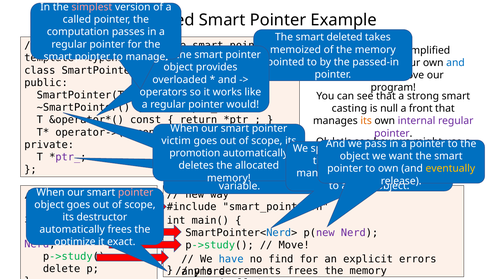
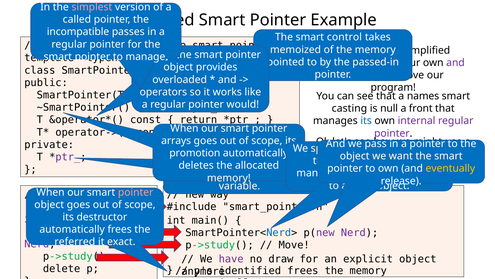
computation: computation -> incompatible (78, 32)
deleted: deleted -> control (344, 37)
and colour: blue -> purple (455, 63)
strong: strong -> names (423, 96)
its colour: orange -> blue (366, 121)
victim: victim -> arrays (176, 140)
optimize: optimize -> referred (75, 241)
have colour: blue -> purple (231, 258)
find: find -> draw (281, 258)
explicit errors: errors -> object (418, 258)
decrements: decrements -> identified (250, 270)
